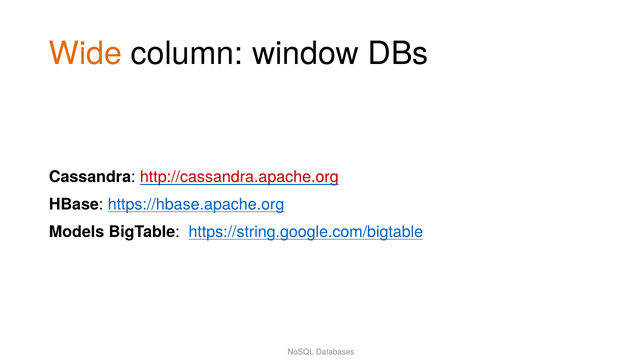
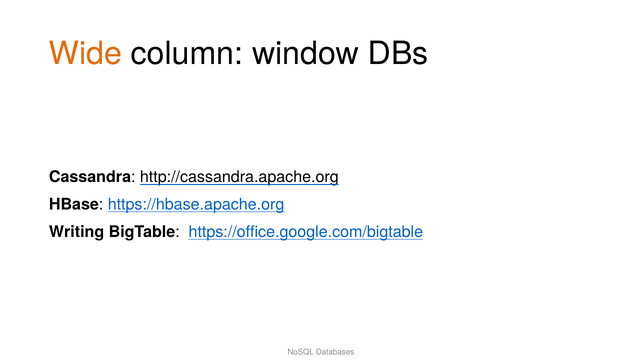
http://cassandra.apache.org colour: red -> black (239, 177)
Models: Models -> Writing (77, 232)
https://string.google.com/bigtable: https://string.google.com/bigtable -> https://office.google.com/bigtable (306, 232)
